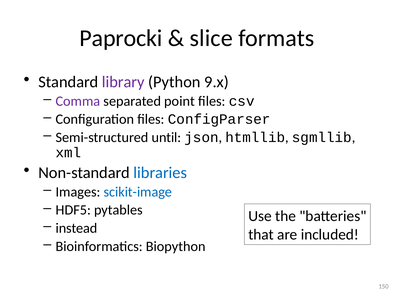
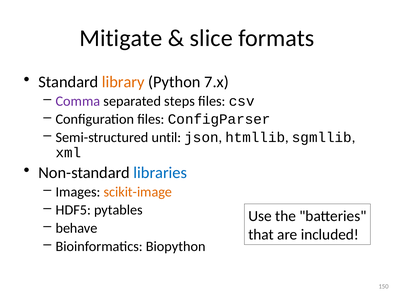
Paprocki: Paprocki -> Mitigate (121, 38)
library colour: purple -> orange (123, 82)
9.x: 9.x -> 7.x (217, 82)
point: point -> steps (180, 101)
scikit-image colour: blue -> orange (138, 192)
instead: instead -> behave (76, 228)
